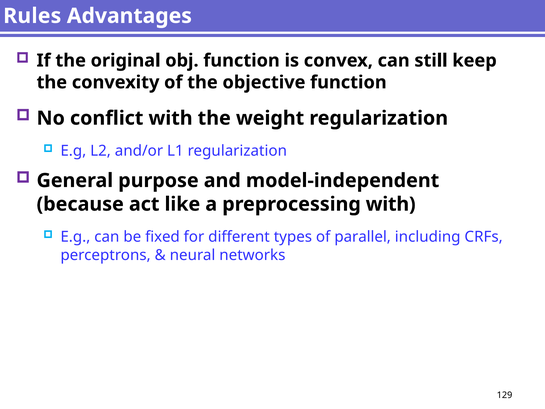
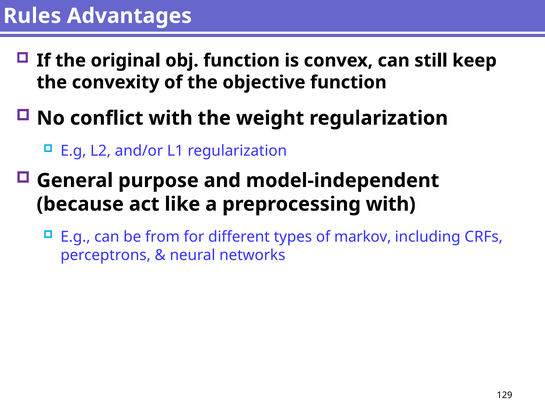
fixed: fixed -> from (163, 237)
parallel: parallel -> markov (363, 237)
